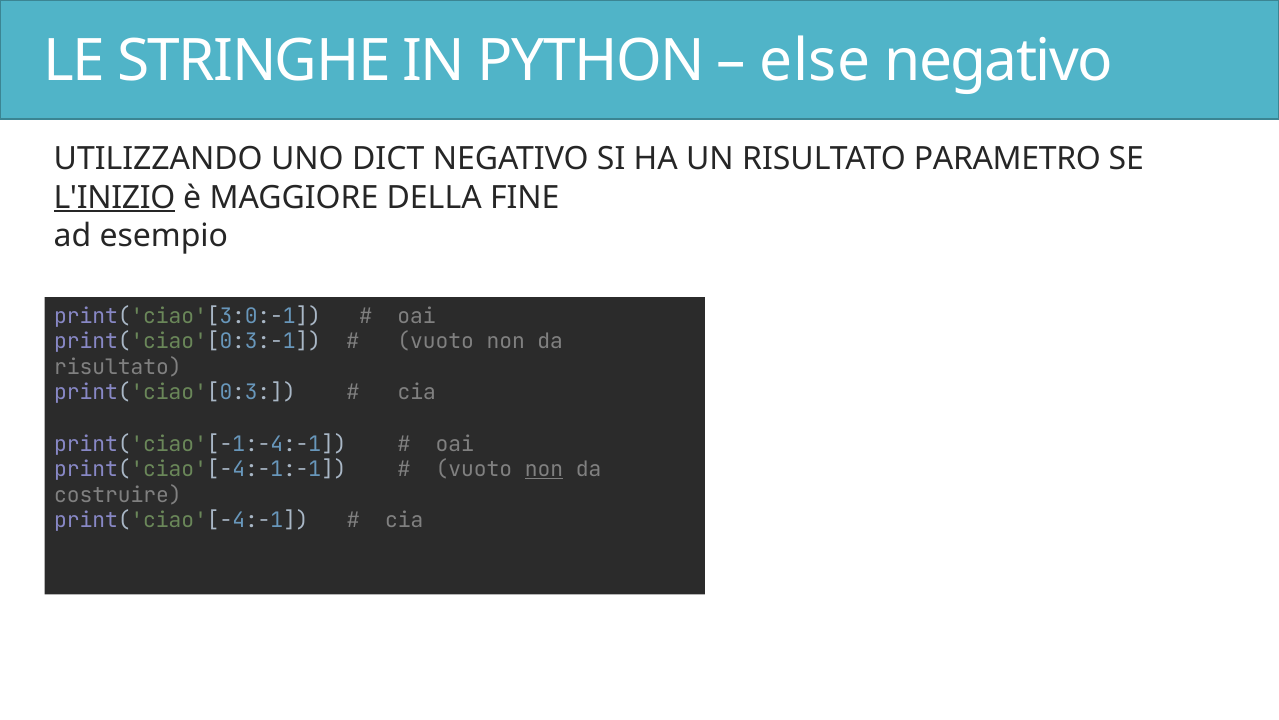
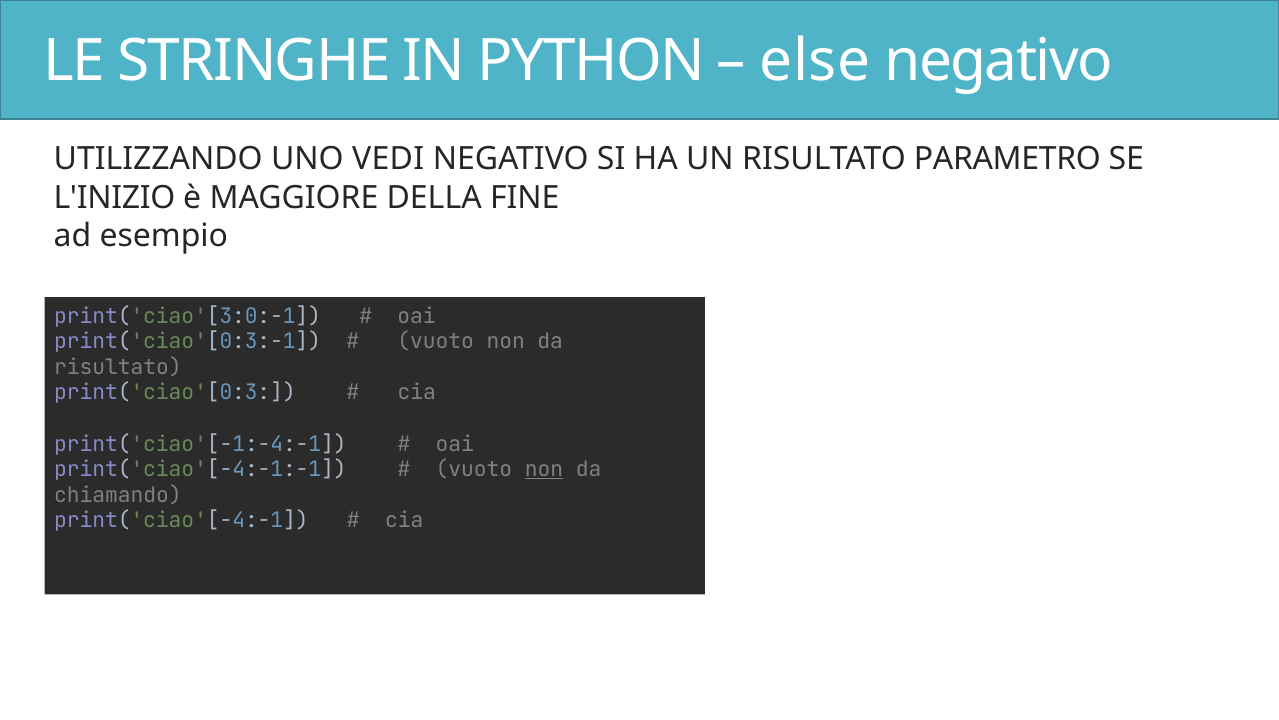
DICT: DICT -> VEDI (388, 159)
L'INIZIO underline: present -> none (114, 197)
costruire: costruire -> chiamando (118, 495)
